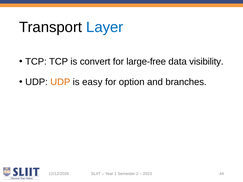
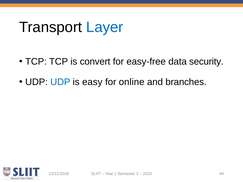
large-free: large-free -> easy-free (146, 62)
visibility: visibility -> security (206, 62)
UDP colour: orange -> blue (60, 82)
option: option -> online (132, 82)
